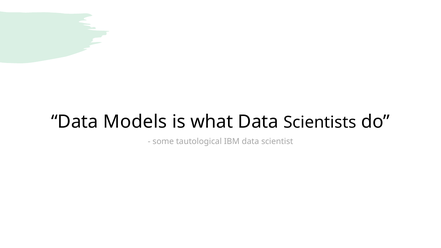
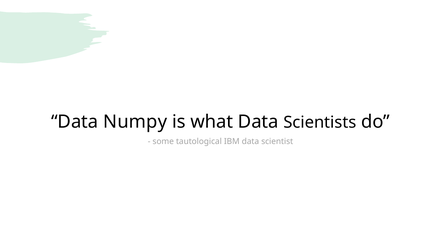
Models: Models -> Numpy (135, 122)
